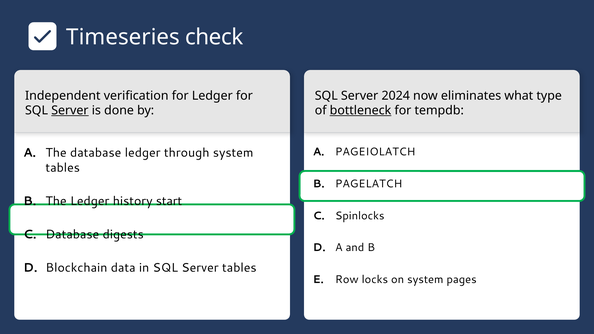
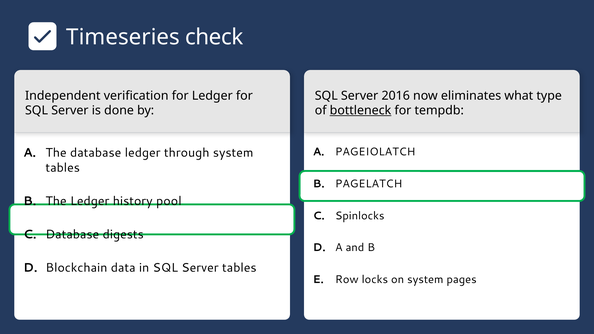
2024: 2024 -> 2016 (396, 96)
Server underline: present -> none (70, 110)
start: start -> pool (169, 201)
